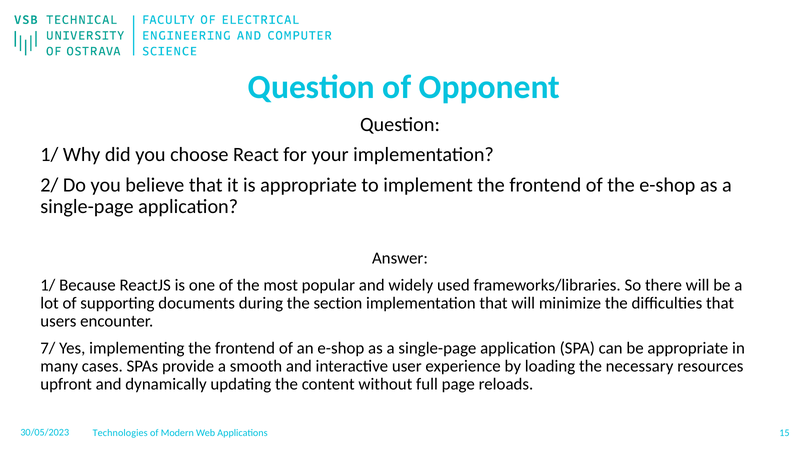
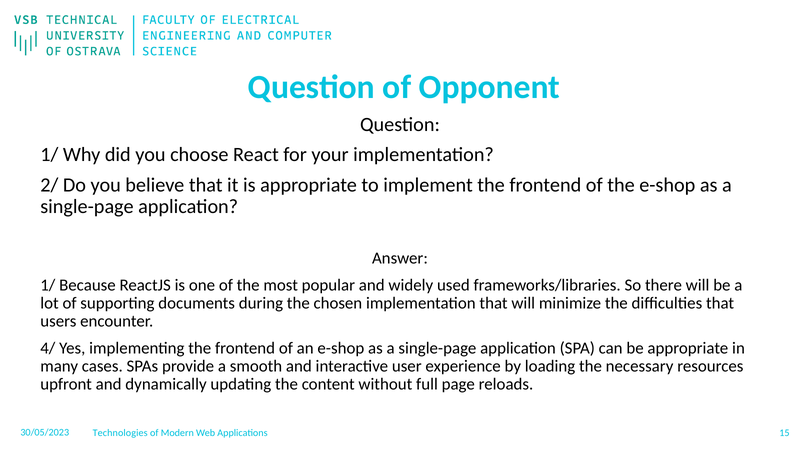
section: section -> chosen (338, 303)
7/: 7/ -> 4/ (48, 348)
